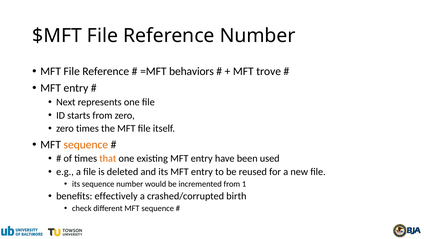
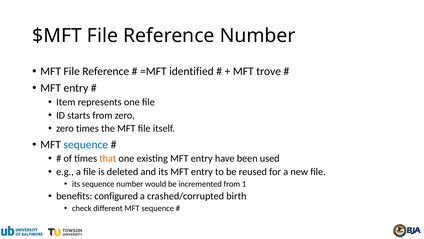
behaviors: behaviors -> identified (191, 71)
Next: Next -> Item (66, 102)
sequence colour: orange -> blue (86, 144)
effectively: effectively -> configured (116, 196)
